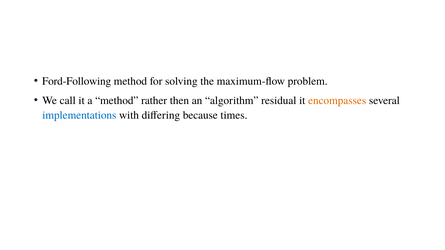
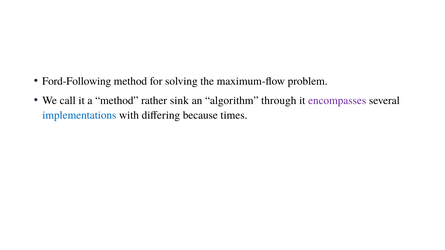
then: then -> sink (179, 101)
residual: residual -> through (279, 101)
encompasses colour: orange -> purple (337, 101)
